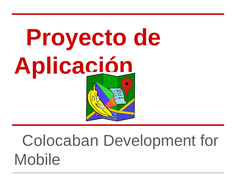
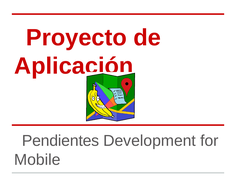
Colocaban: Colocaban -> Pendientes (61, 141)
